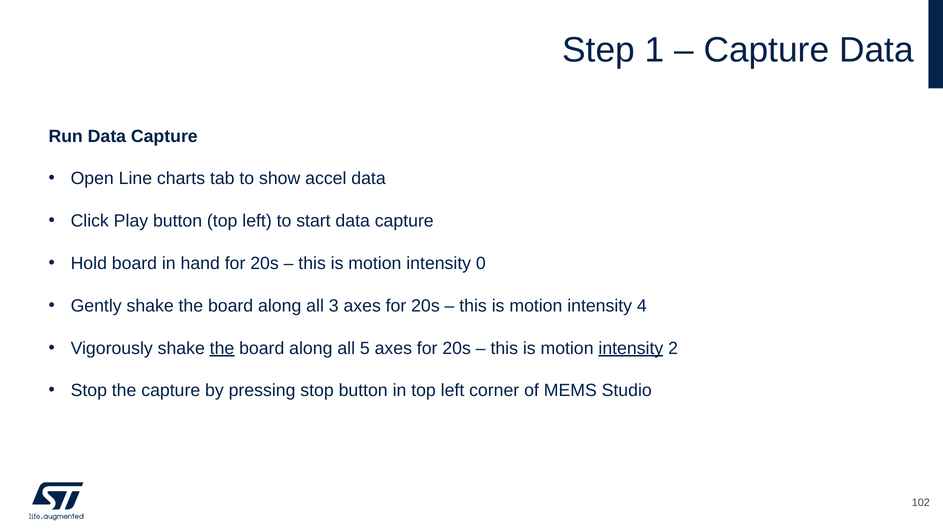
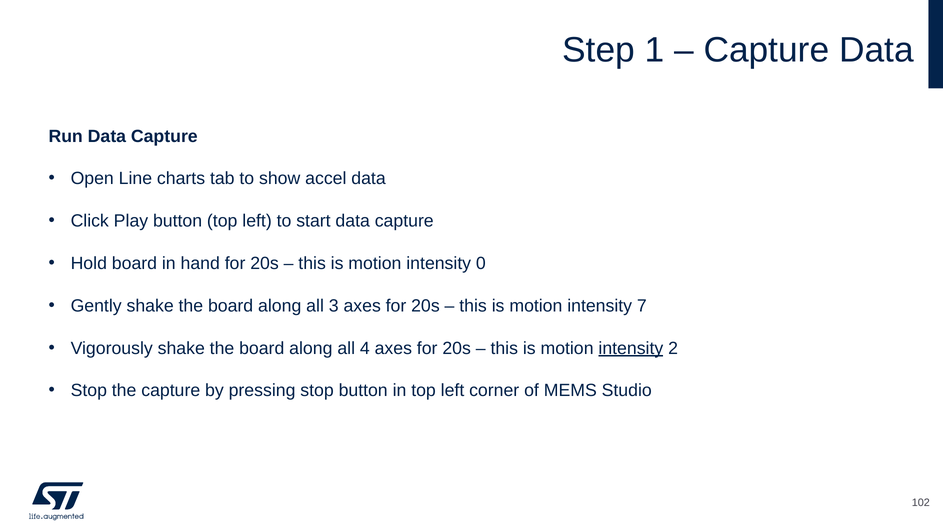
4: 4 -> 7 (642, 306)
the underline: present -> none (222, 348)
5: 5 -> 4 (365, 348)
